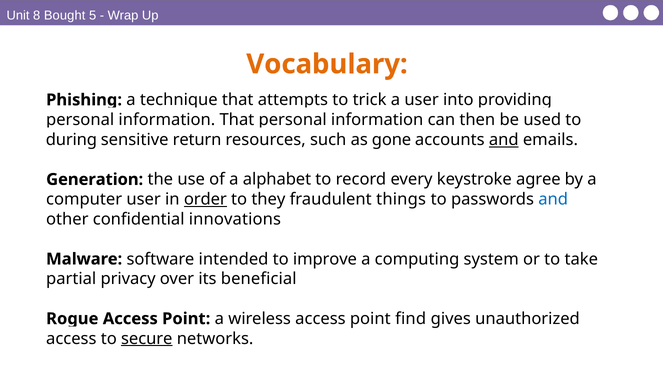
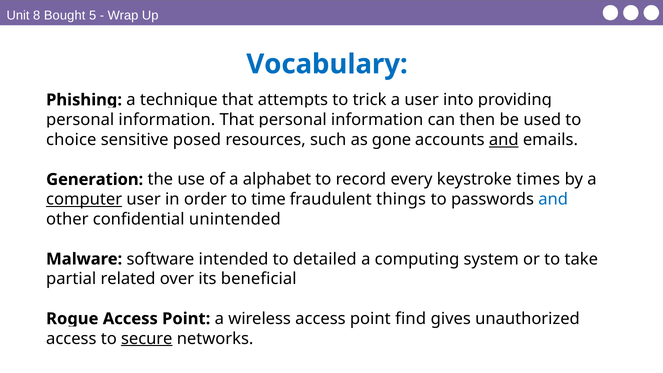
Vocabulary colour: orange -> blue (327, 64)
during: during -> choice (71, 140)
return: return -> posed (197, 140)
agree: agree -> times (538, 179)
computer underline: none -> present (84, 199)
order underline: present -> none (205, 199)
they: they -> time (268, 199)
innovations: innovations -> unintended (235, 219)
improve: improve -> detailed (325, 259)
privacy: privacy -> related (128, 279)
